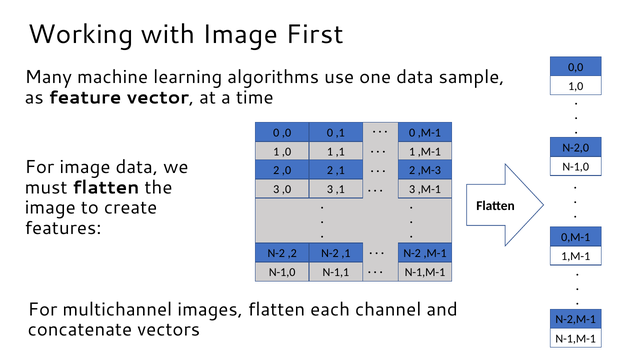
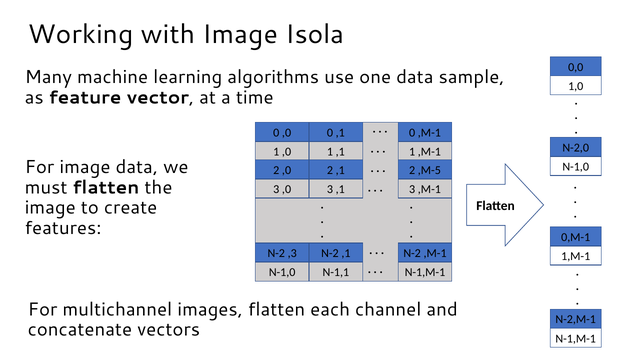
First: First -> Isola (315, 34)
,M-3: ,M-3 -> ,M-5 (429, 170)
,2: ,2 -> ,3 (292, 253)
